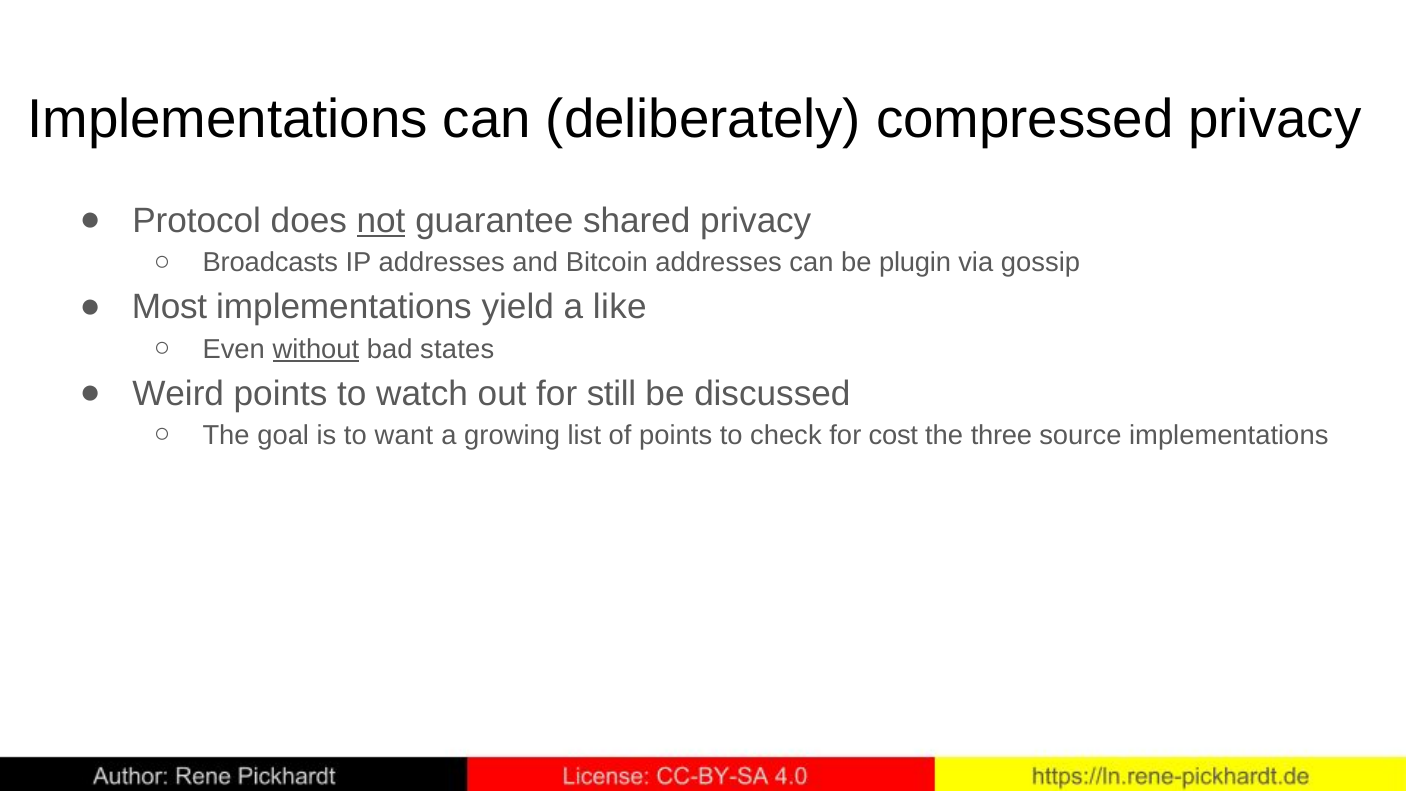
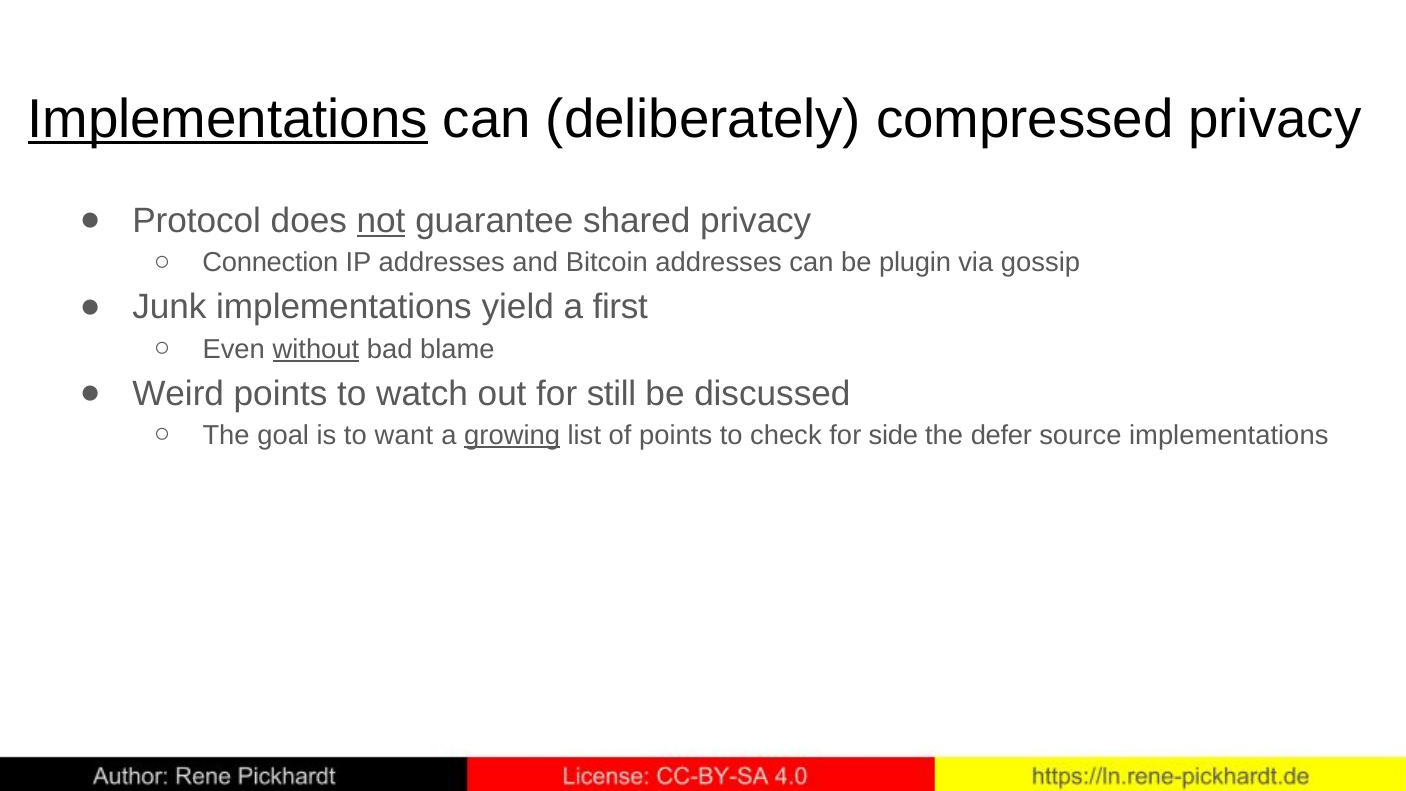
Implementations underline: none -> present (228, 119)
Broadcasts: Broadcasts -> Connection (270, 263)
Most: Most -> Junk (169, 307)
like: like -> first (620, 307)
states: states -> blame (457, 349)
growing underline: none -> present (512, 435)
cost: cost -> side (893, 435)
three: three -> defer (1001, 435)
